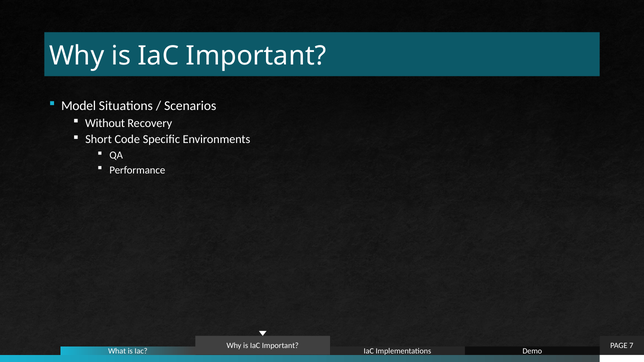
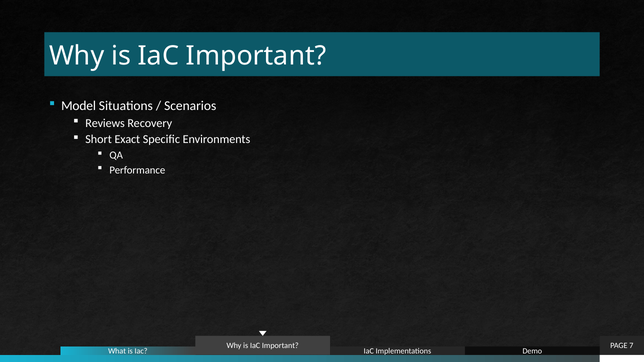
Without: Without -> Reviews (105, 123)
Code: Code -> Exact (127, 140)
